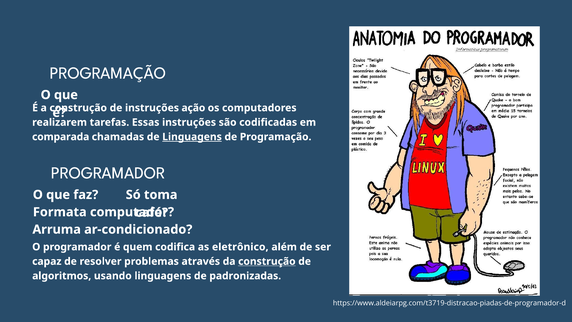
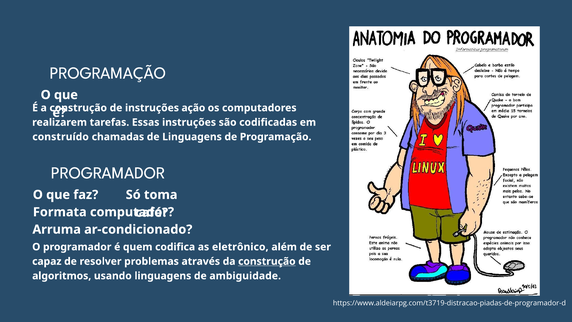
comparada: comparada -> construído (61, 137)
Linguagens underline: present -> none (192, 137)
padronizadas: padronizadas -> ambiguidade (245, 276)
